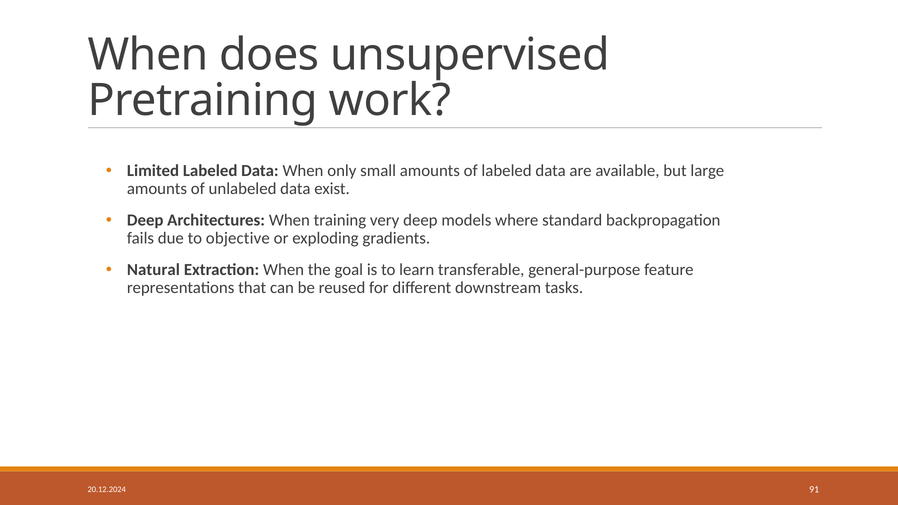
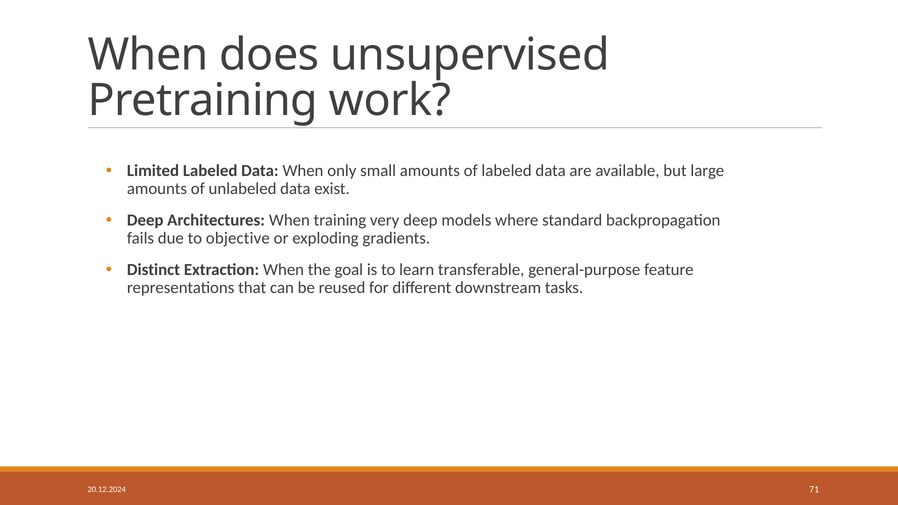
Natural: Natural -> Distinct (154, 270)
91: 91 -> 71 (814, 490)
